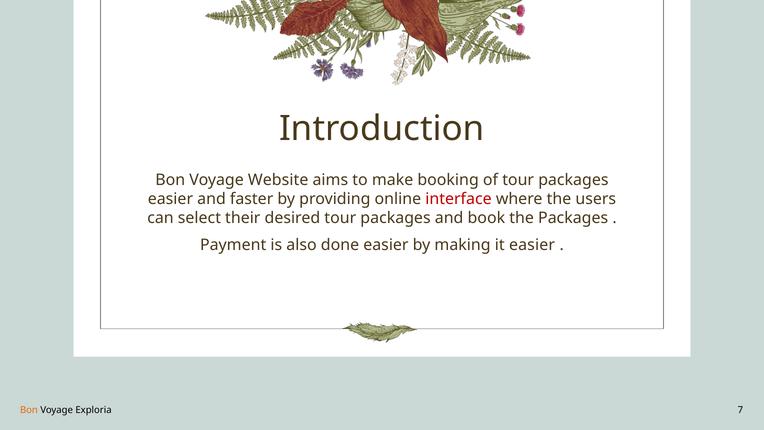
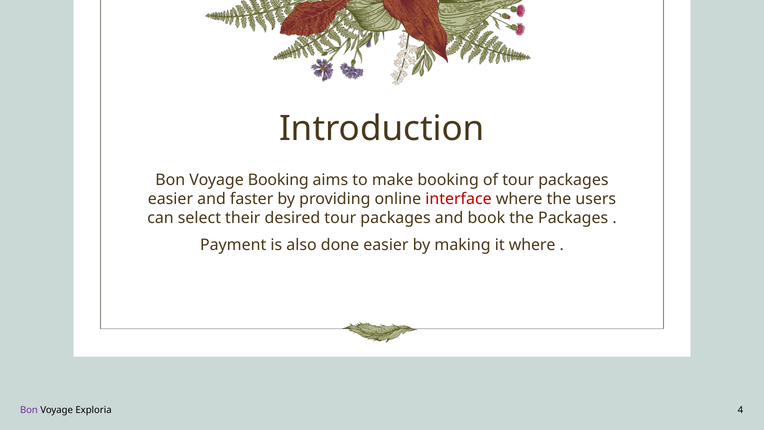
Voyage Website: Website -> Booking (278, 180)
it easier: easier -> where (532, 245)
Bon colour: orange -> purple (29, 410)
7: 7 -> 4 (740, 410)
